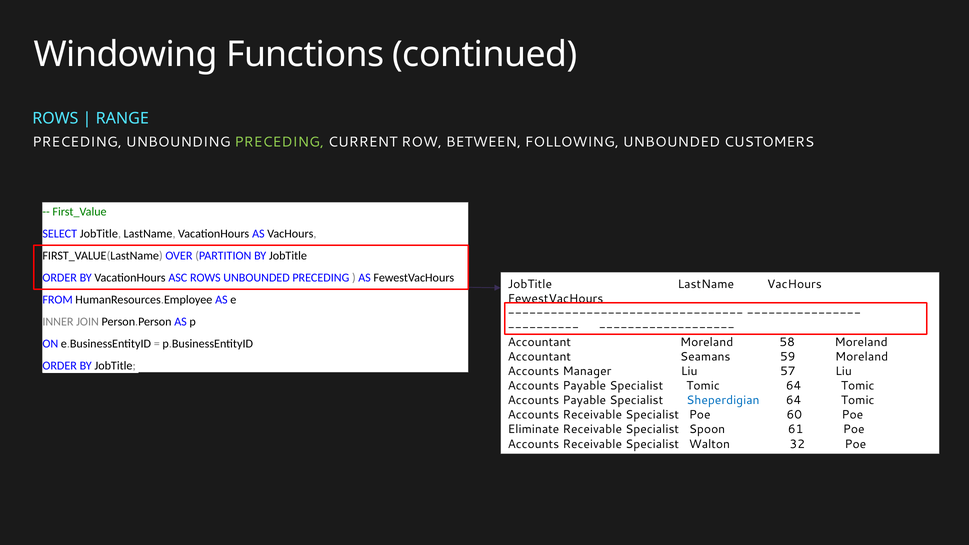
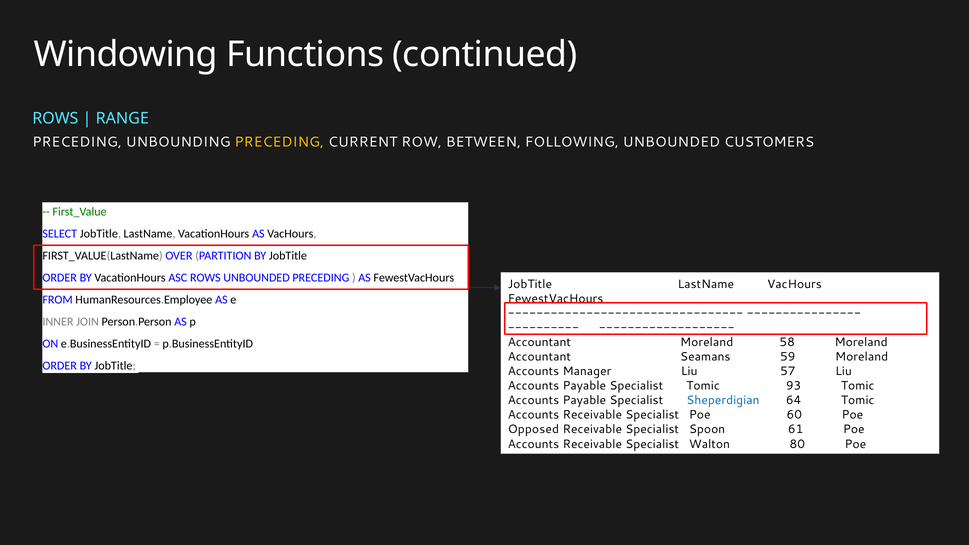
PRECEDING colour: light green -> yellow (279, 142)
Tomic 64: 64 -> 93 (794, 386)
Eliminate: Eliminate -> Opposed (533, 430)
32: 32 -> 80 (797, 444)
